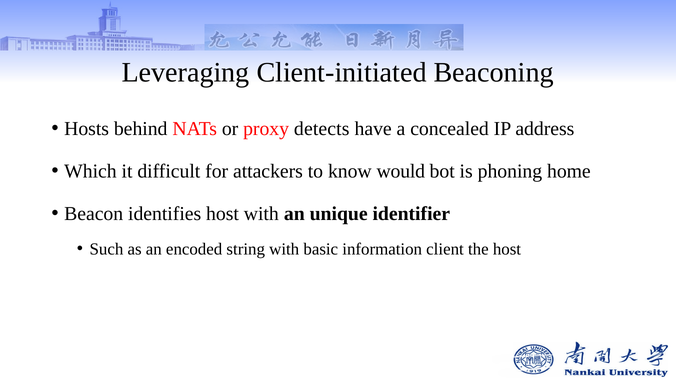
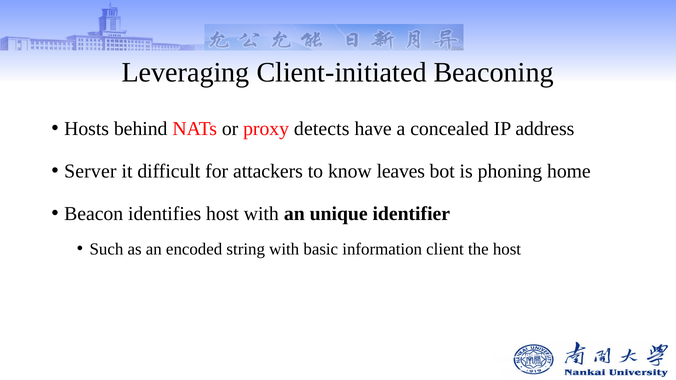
Which: Which -> Server (90, 171)
would: would -> leaves (401, 171)
